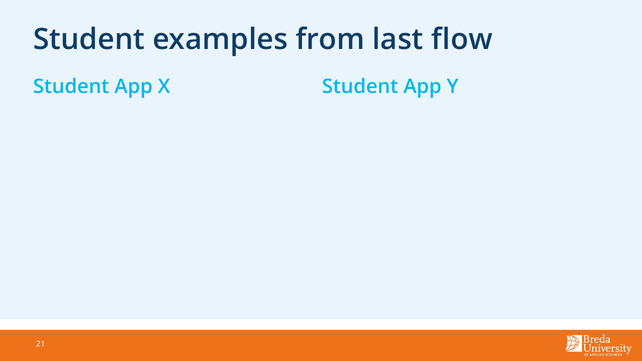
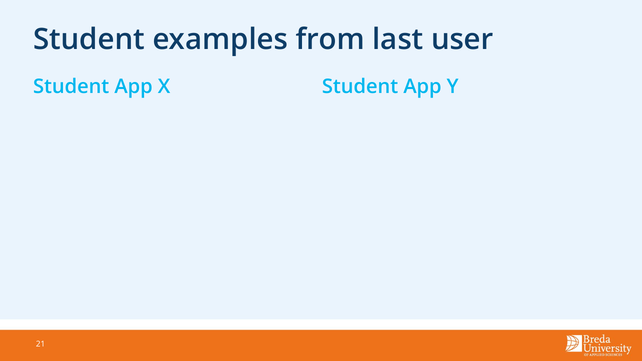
flow: flow -> user (462, 40)
